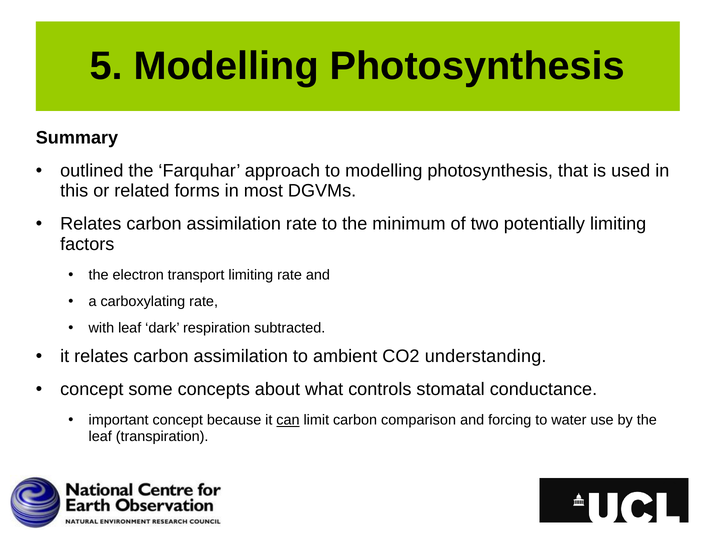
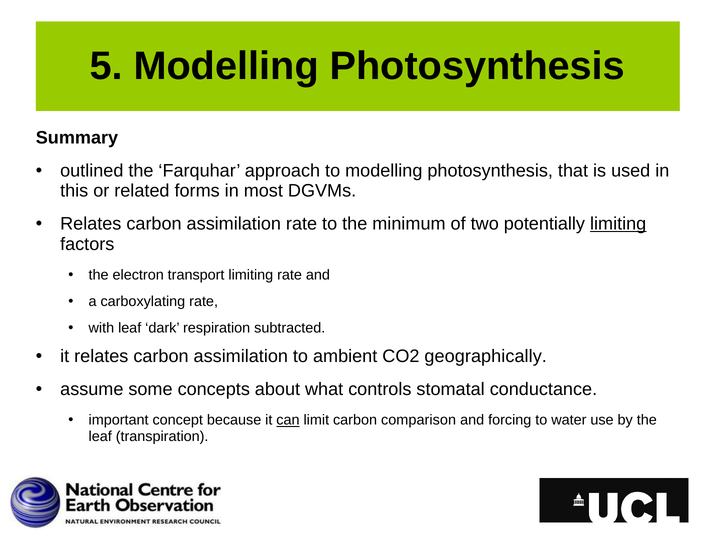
limiting underline: none -> present (618, 224)
understanding: understanding -> geographically (486, 356)
concept: concept -> assume (92, 389)
